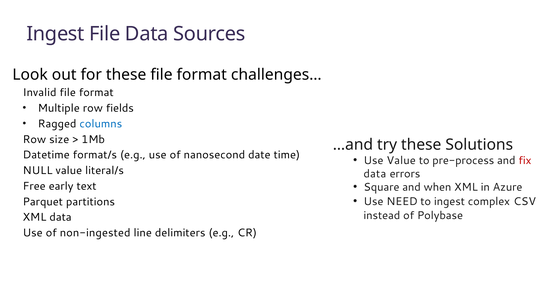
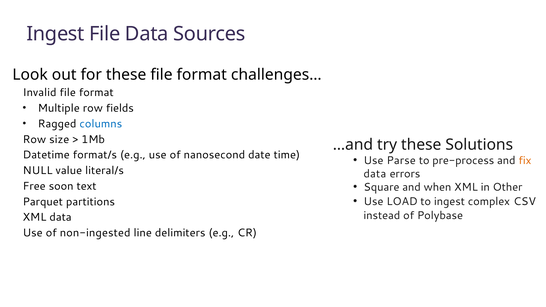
Use Value: Value -> Parse (401, 160)
fix colour: red -> orange (525, 160)
Azure: Azure -> Other (508, 187)
early: early -> soon (61, 186)
NEED: NEED -> LOAD (402, 201)
